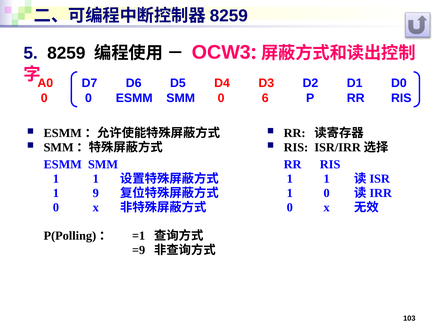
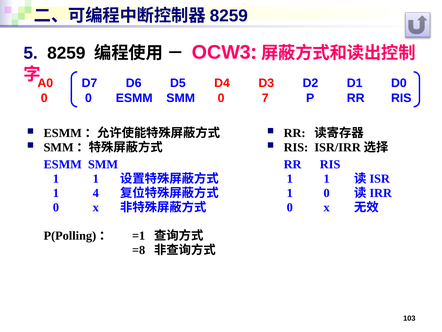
6: 6 -> 7 (265, 98)
9: 9 -> 4 (96, 193)
=9: =9 -> =8 (139, 250)
